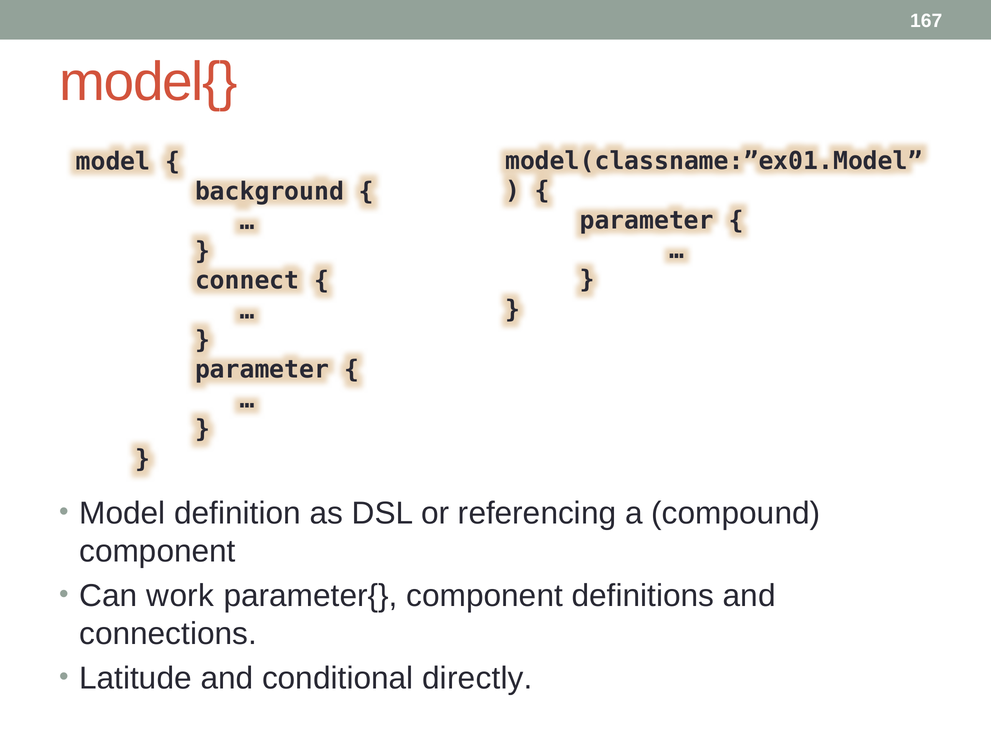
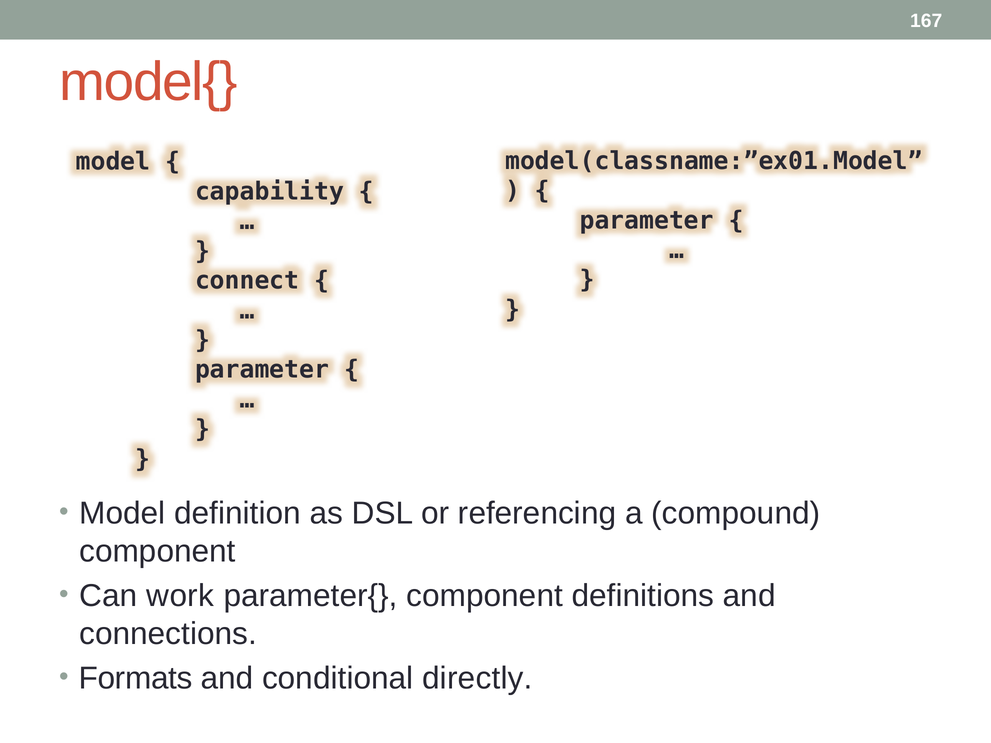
background: background -> capability (270, 192)
Latitude: Latitude -> Formats (136, 678)
